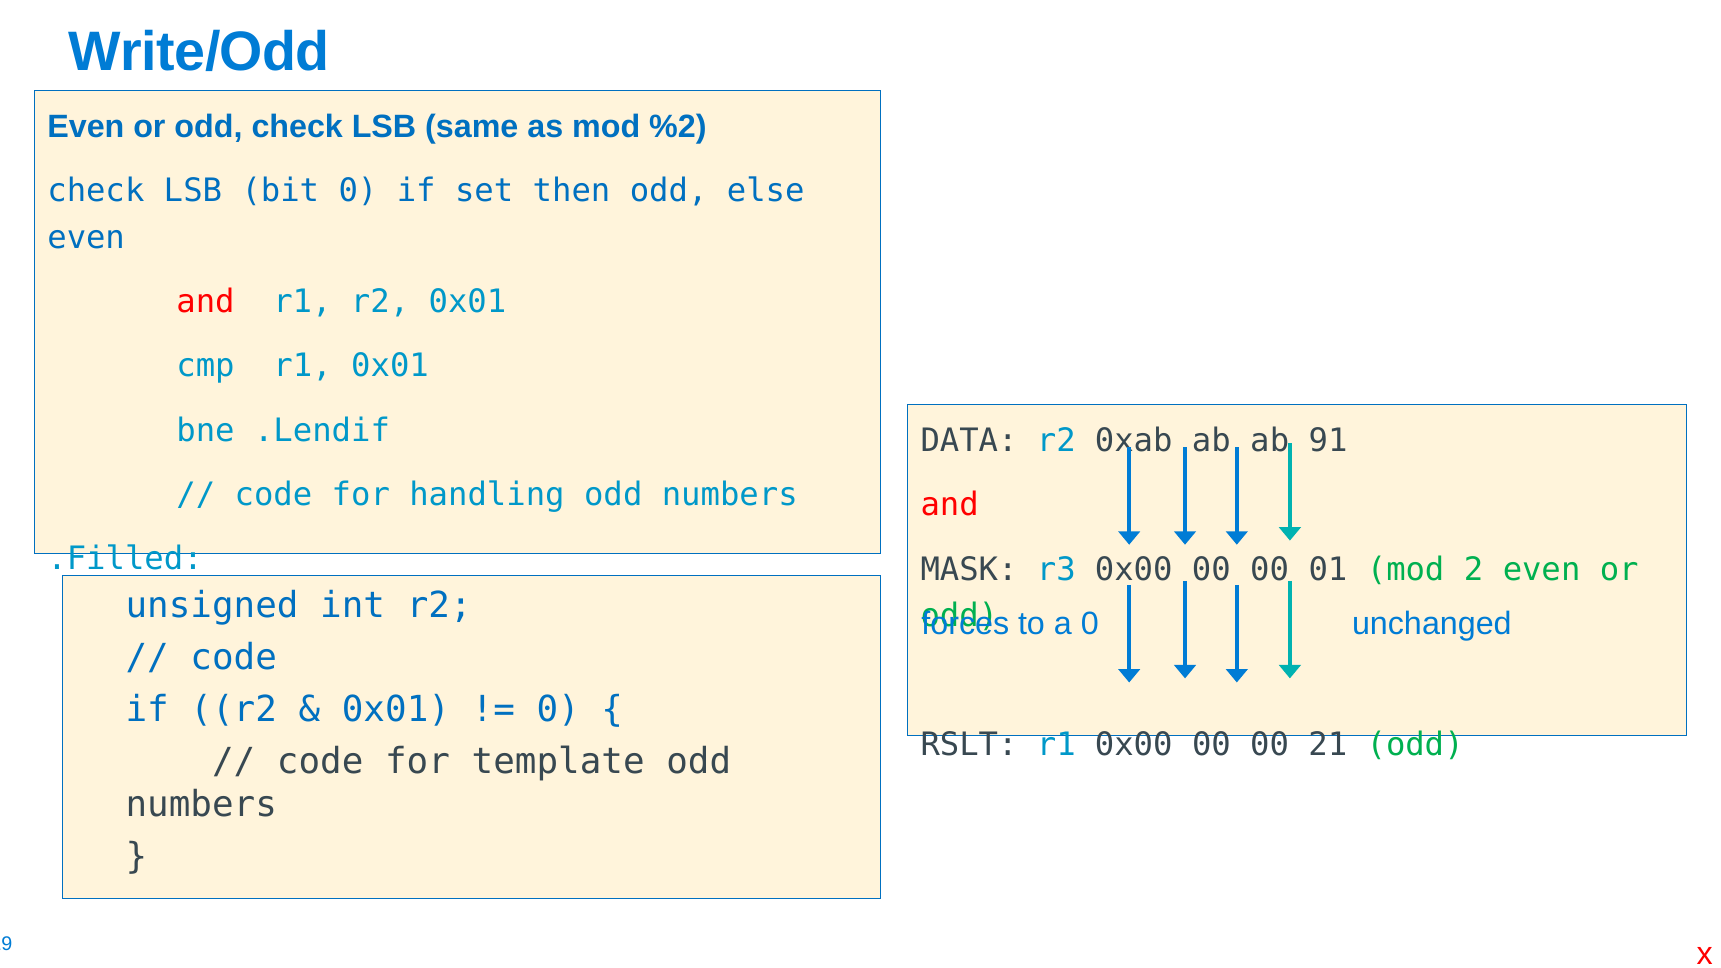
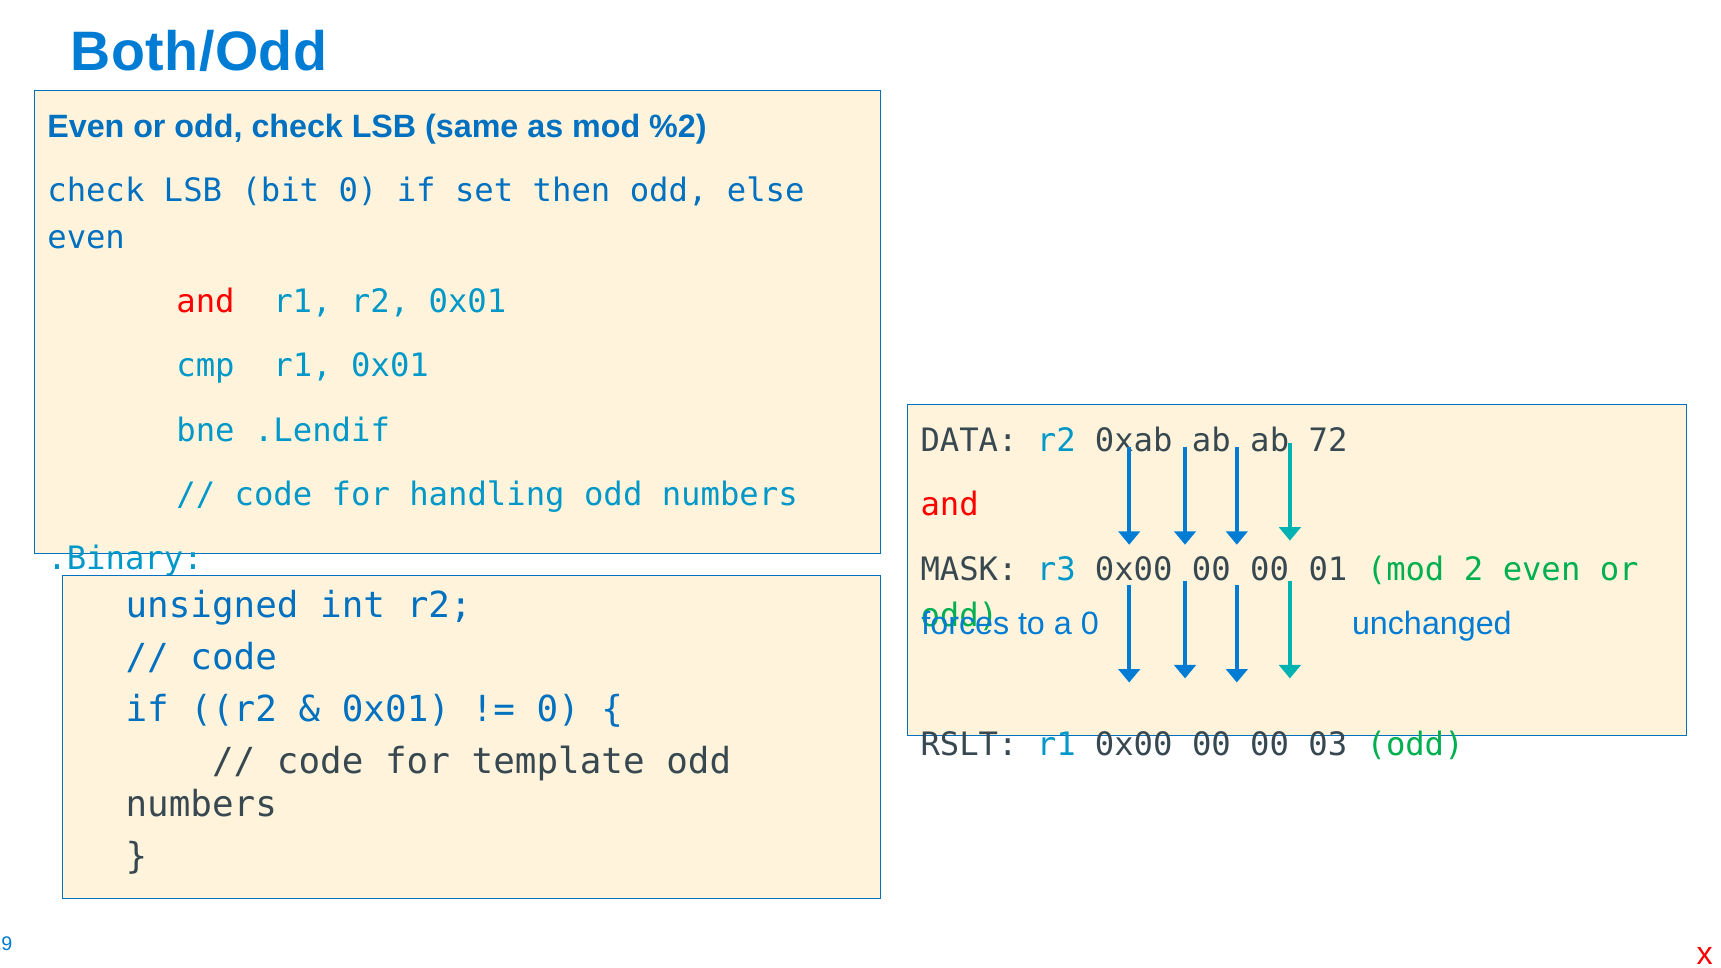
Write/Odd: Write/Odd -> Both/Odd (199, 52)
91: 91 -> 72 (1328, 441)
.Filled: .Filled -> .Binary (125, 559)
21: 21 -> 03 (1328, 745)
